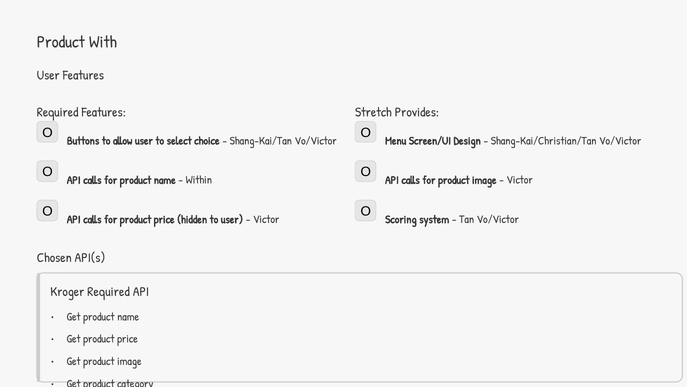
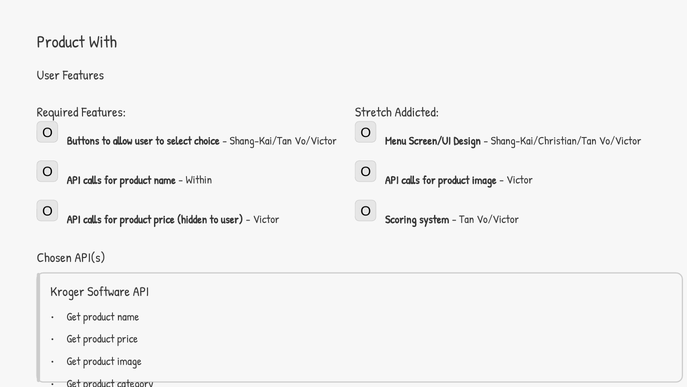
Provides: Provides -> Addicted (417, 112)
Kroger Required: Required -> Software (109, 291)
